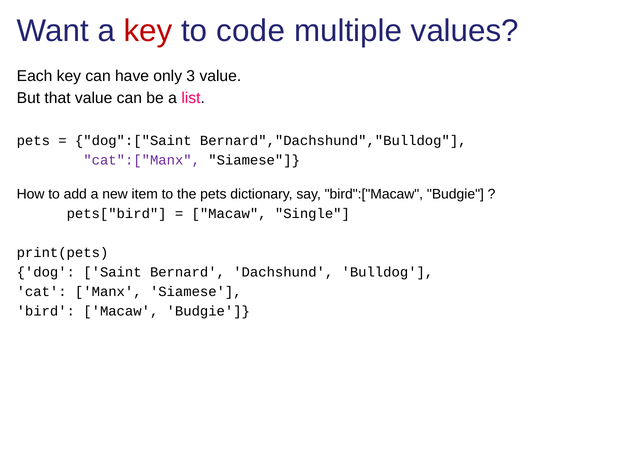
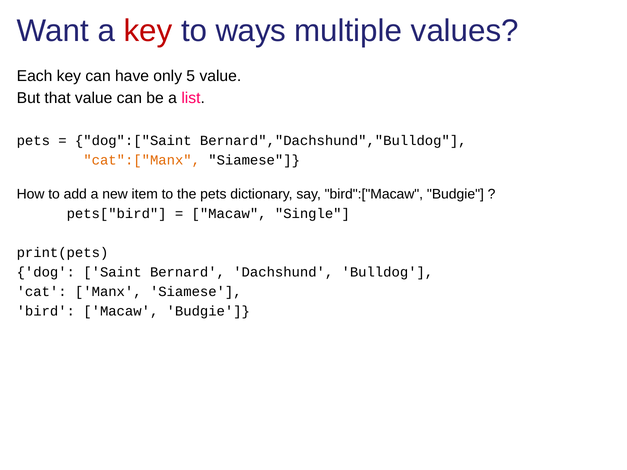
code: code -> ways (251, 31)
3: 3 -> 5 (191, 76)
cat":["Manx colour: purple -> orange (142, 160)
